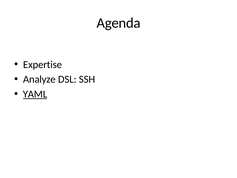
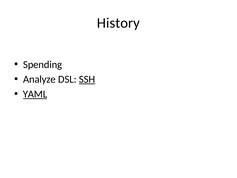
Agenda: Agenda -> History (118, 23)
Expertise: Expertise -> Spending (43, 64)
SSH underline: none -> present (87, 79)
